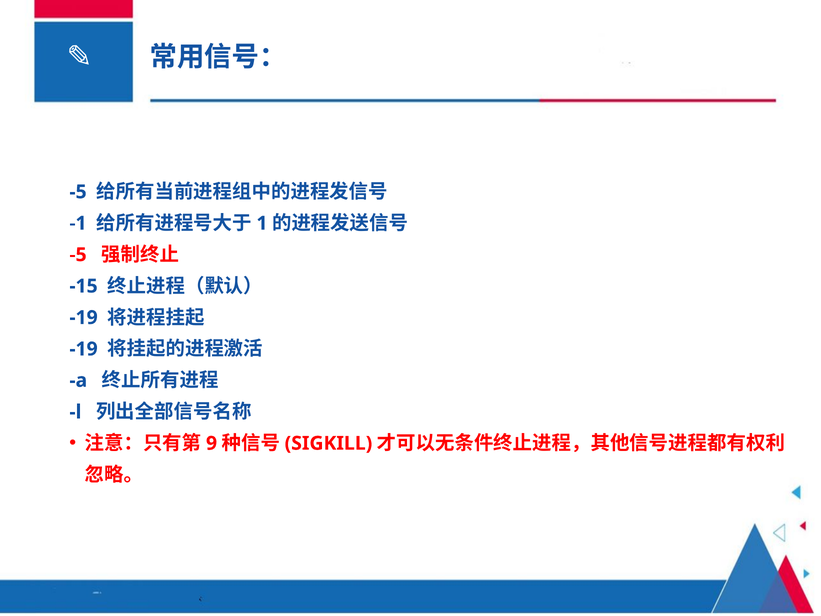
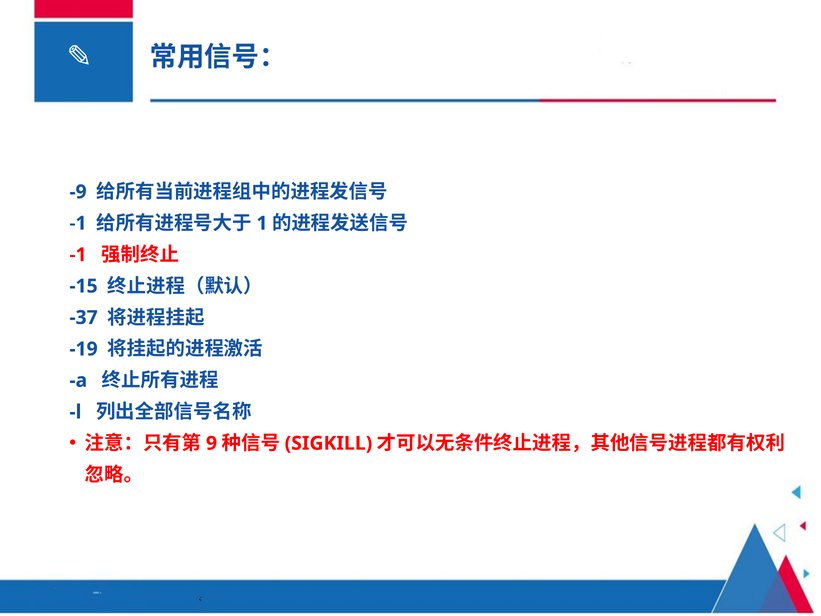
-5: -5 -> -9 (78, 192)
-5: -5 -> -1 (78, 255)
-19: -19 -> -37 (84, 317)
